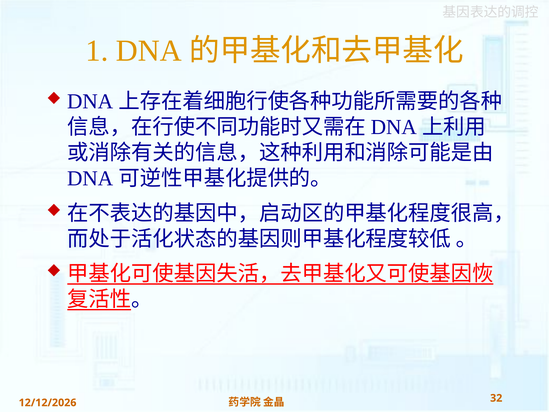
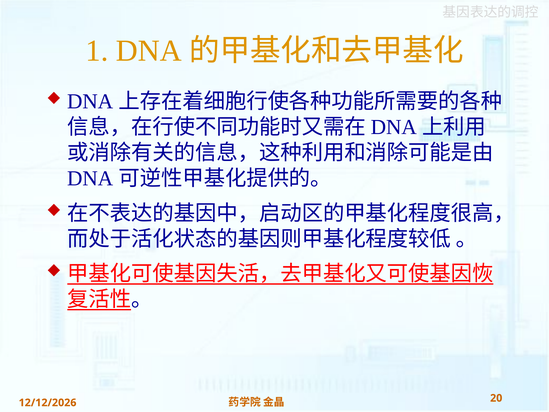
32: 32 -> 20 (496, 398)
